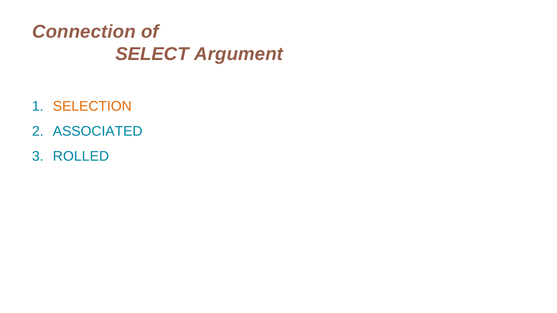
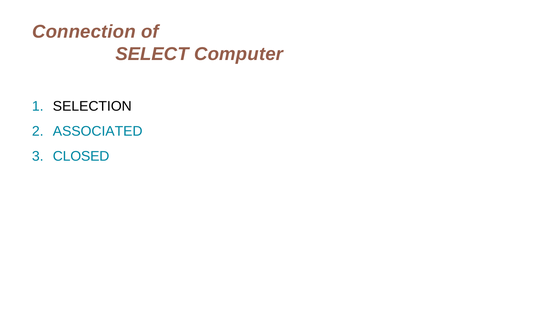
Argument: Argument -> Computer (239, 54)
SELECTION colour: orange -> black (92, 106)
ROLLED: ROLLED -> CLOSED (81, 156)
